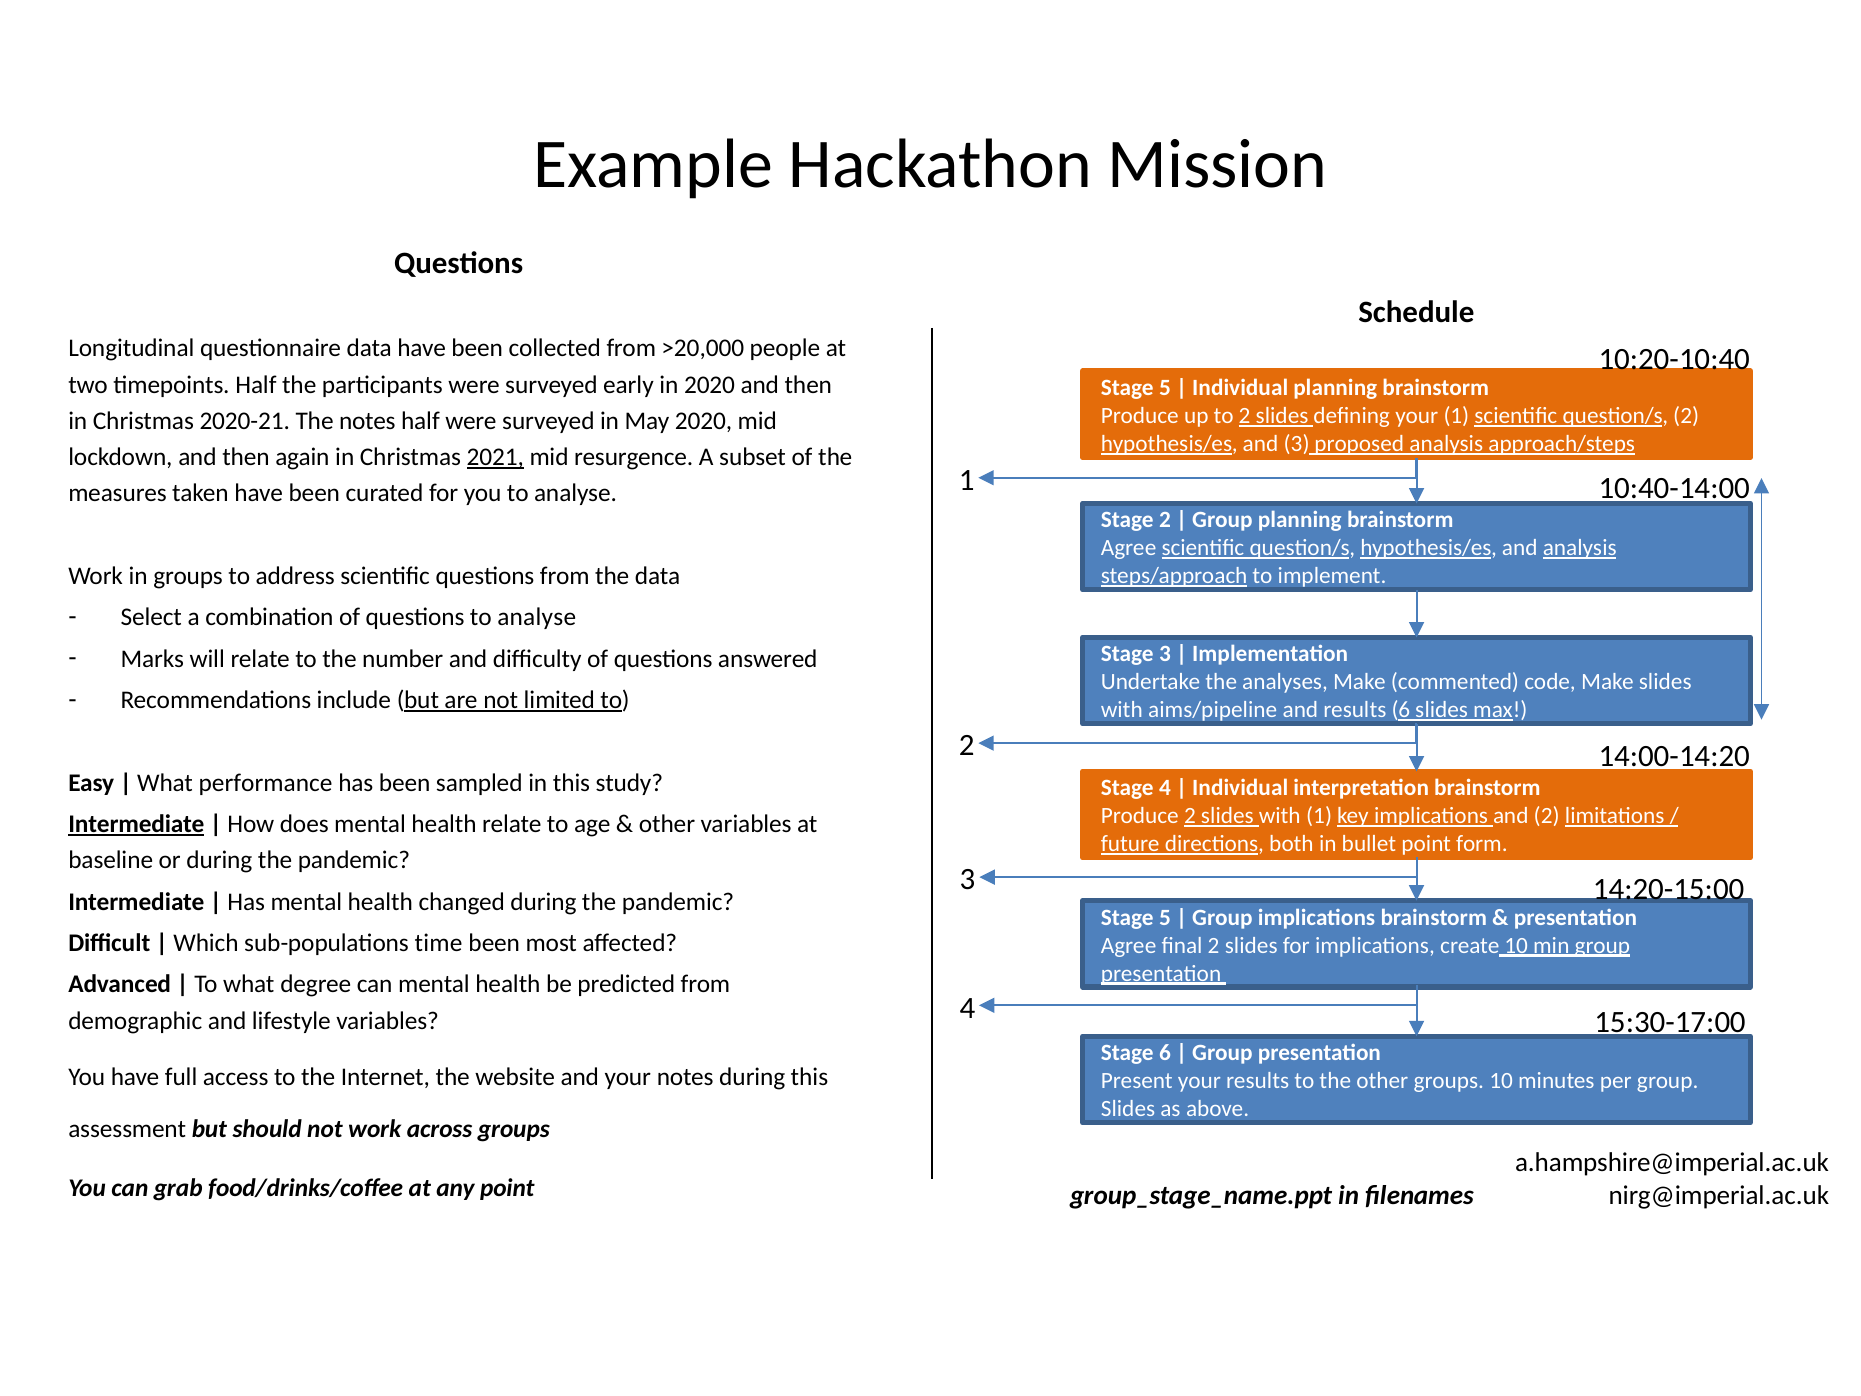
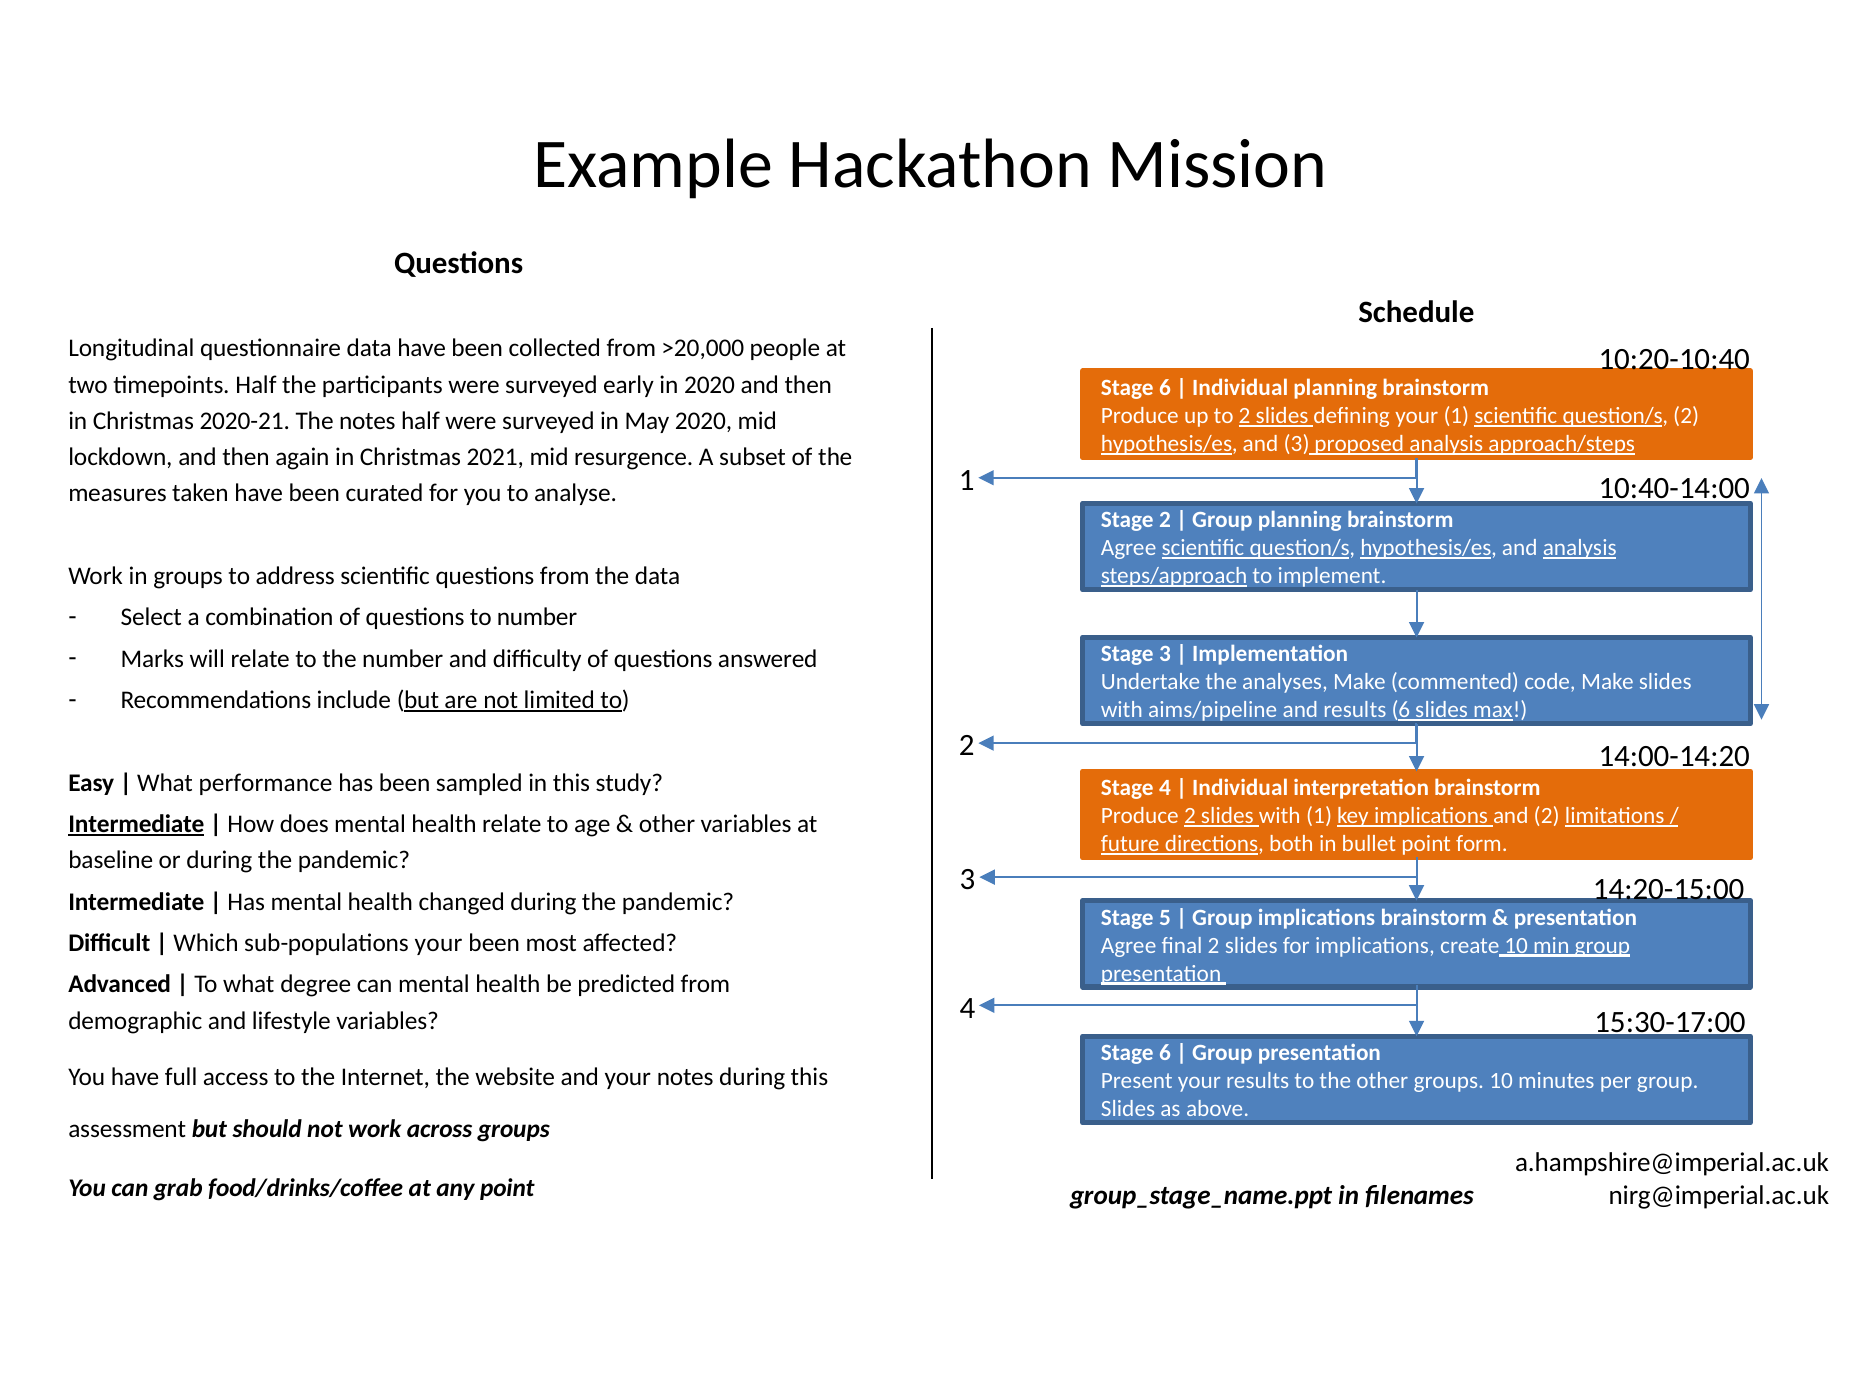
5: 5 -> 6 (1165, 388)
2021 underline: present -> none (495, 457)
questions to analyse: analyse -> number (537, 617)
sub-populations time: time -> your (439, 943)
